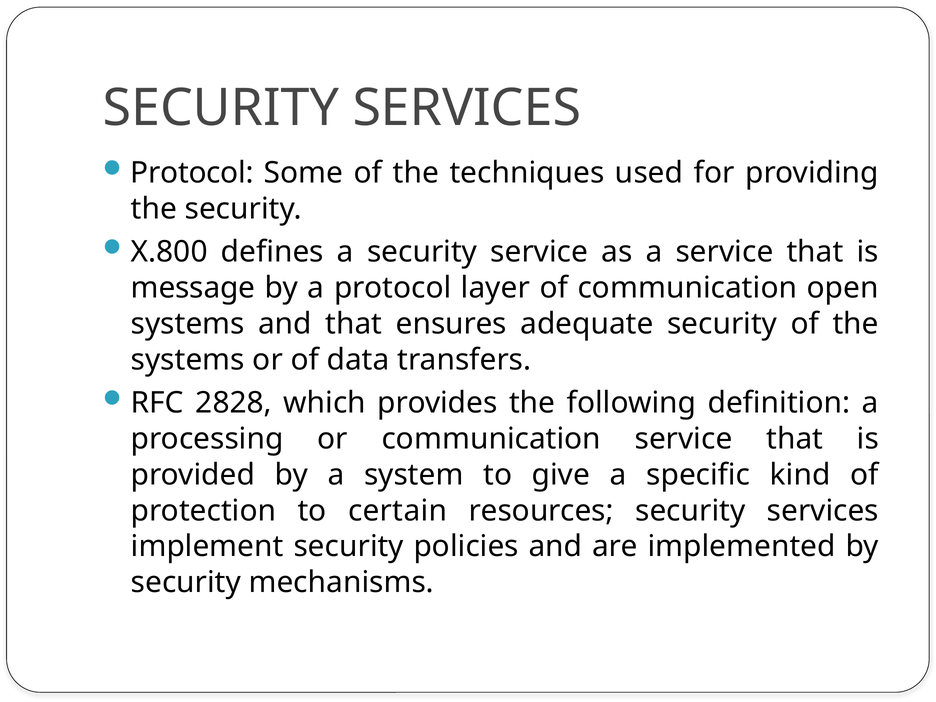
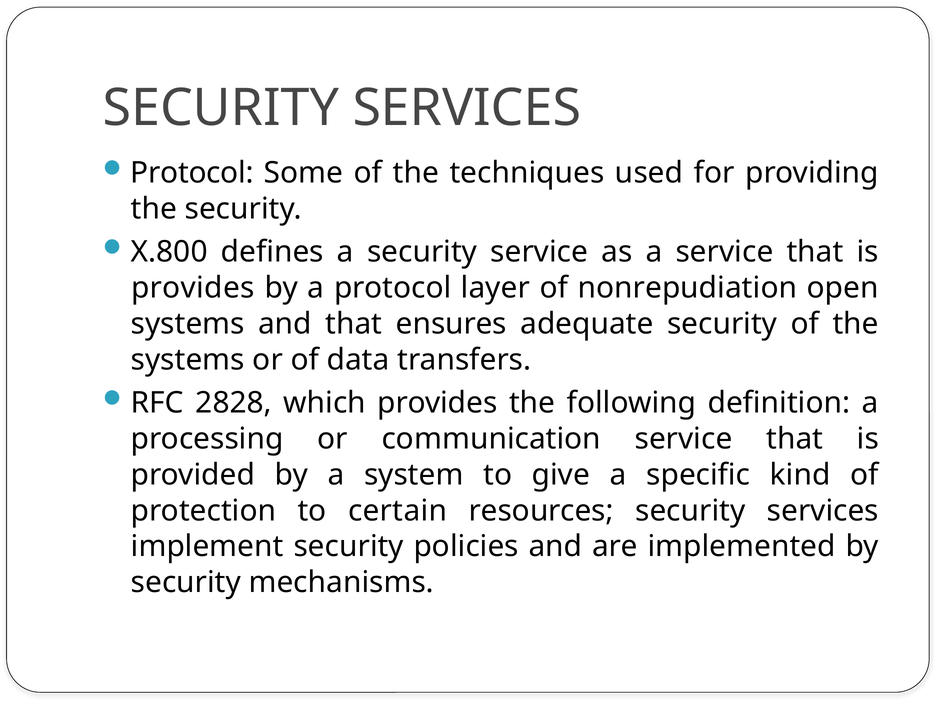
message: message -> provides (193, 288)
of communication: communication -> nonrepudiation (687, 288)
